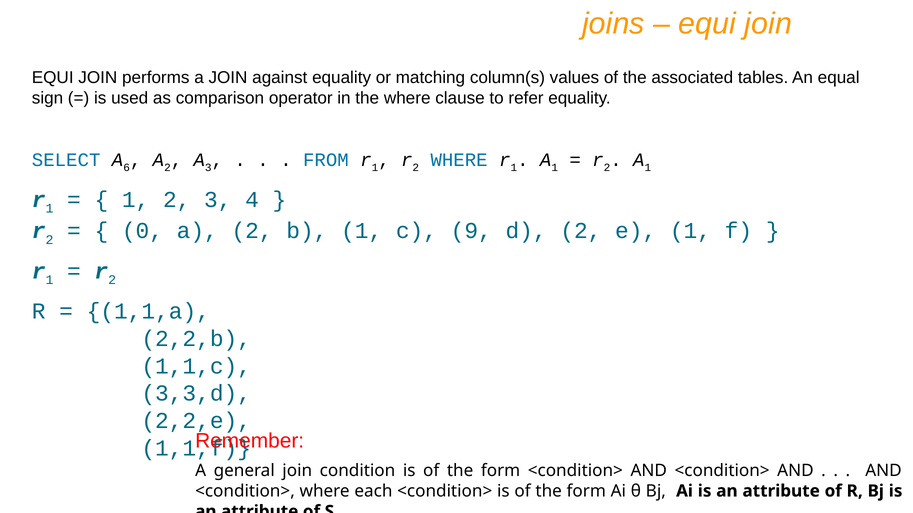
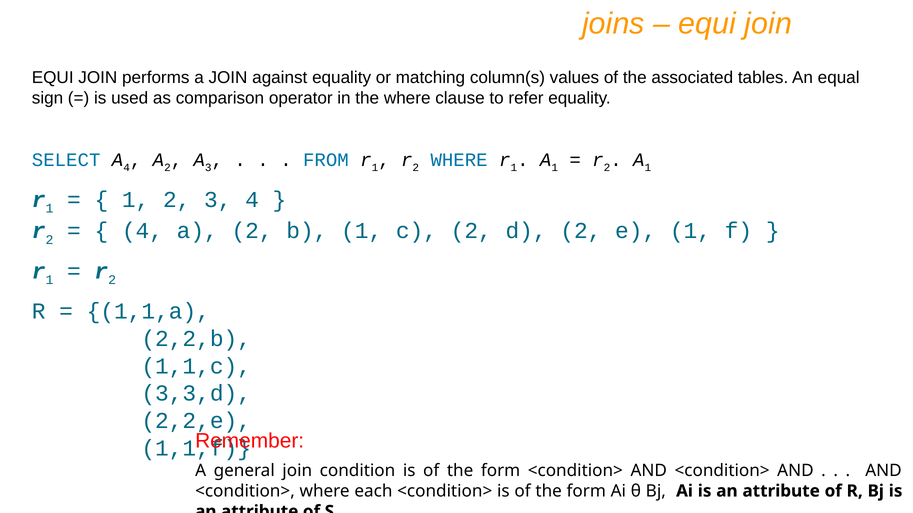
A 6: 6 -> 4 (127, 168)
0: 0 -> 4 (142, 231)
c 9: 9 -> 2 (471, 231)
